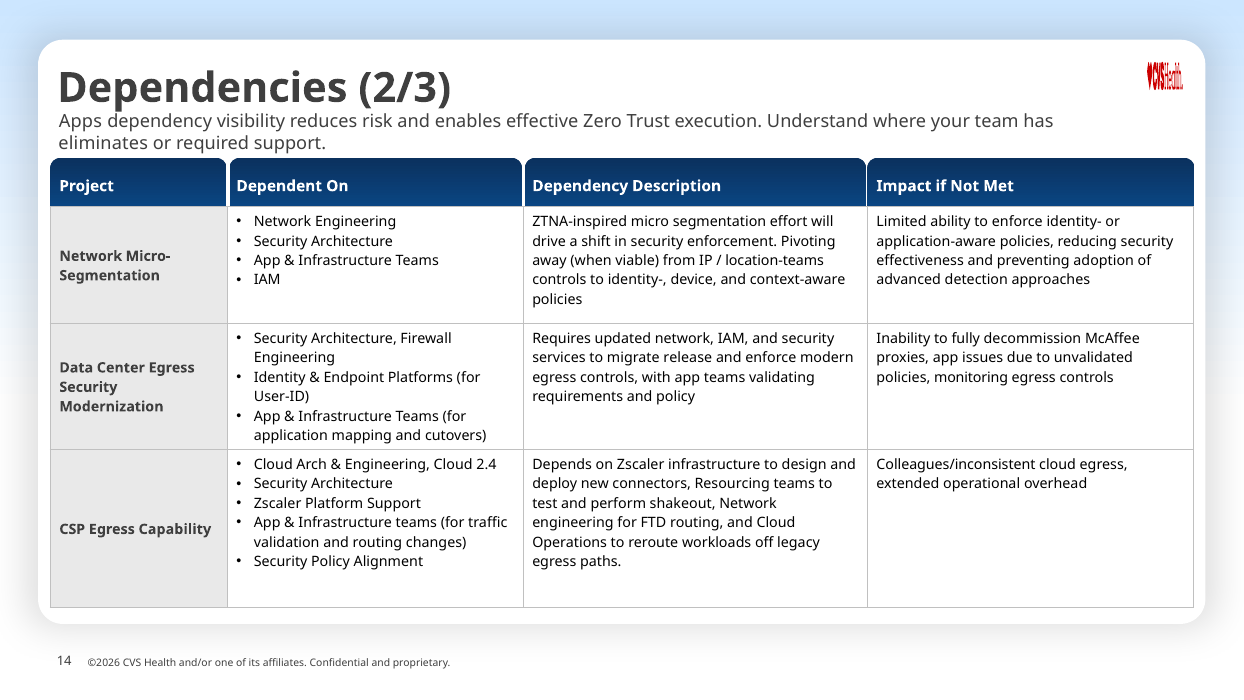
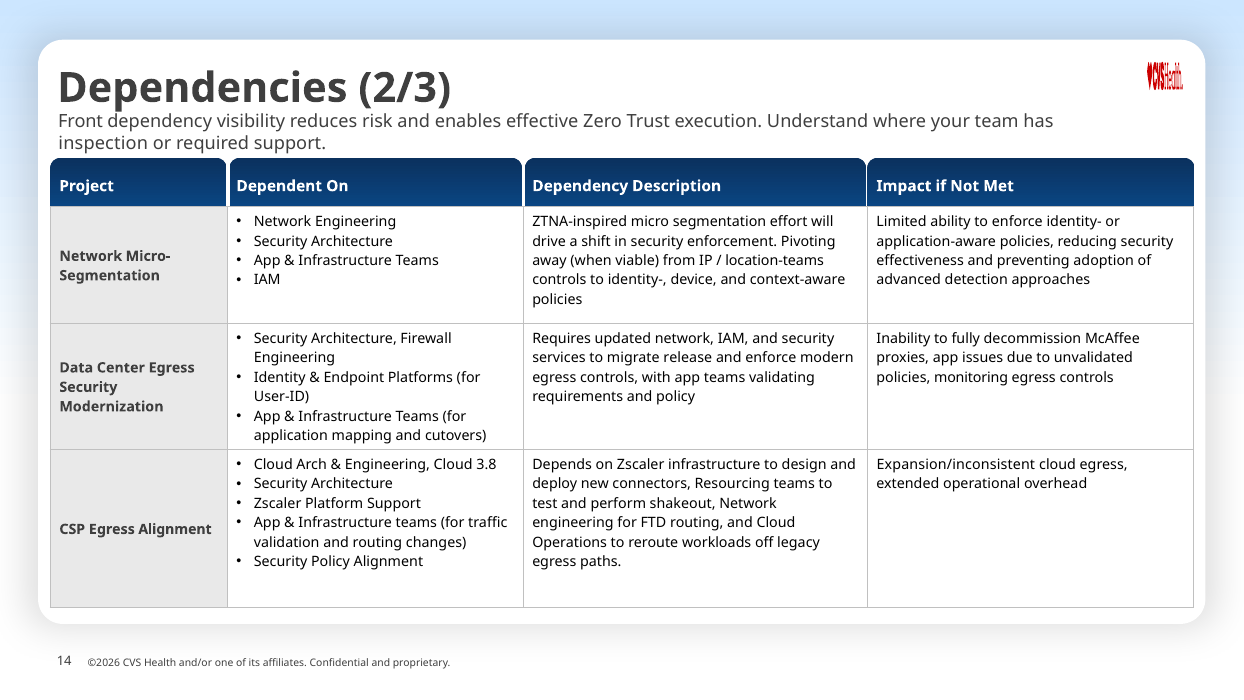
Apps: Apps -> Front (81, 122)
eliminates: eliminates -> inspection (103, 143)
2.4: 2.4 -> 3.8 (486, 464)
Colleagues/inconsistent: Colleagues/inconsistent -> Expansion/inconsistent (956, 464)
Egress Capability: Capability -> Alignment (175, 529)
